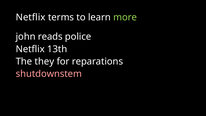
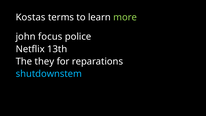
Netflix: Netflix -> Kostas (31, 17)
reads: reads -> focus (50, 37)
shutdownstem colour: pink -> light blue (49, 74)
